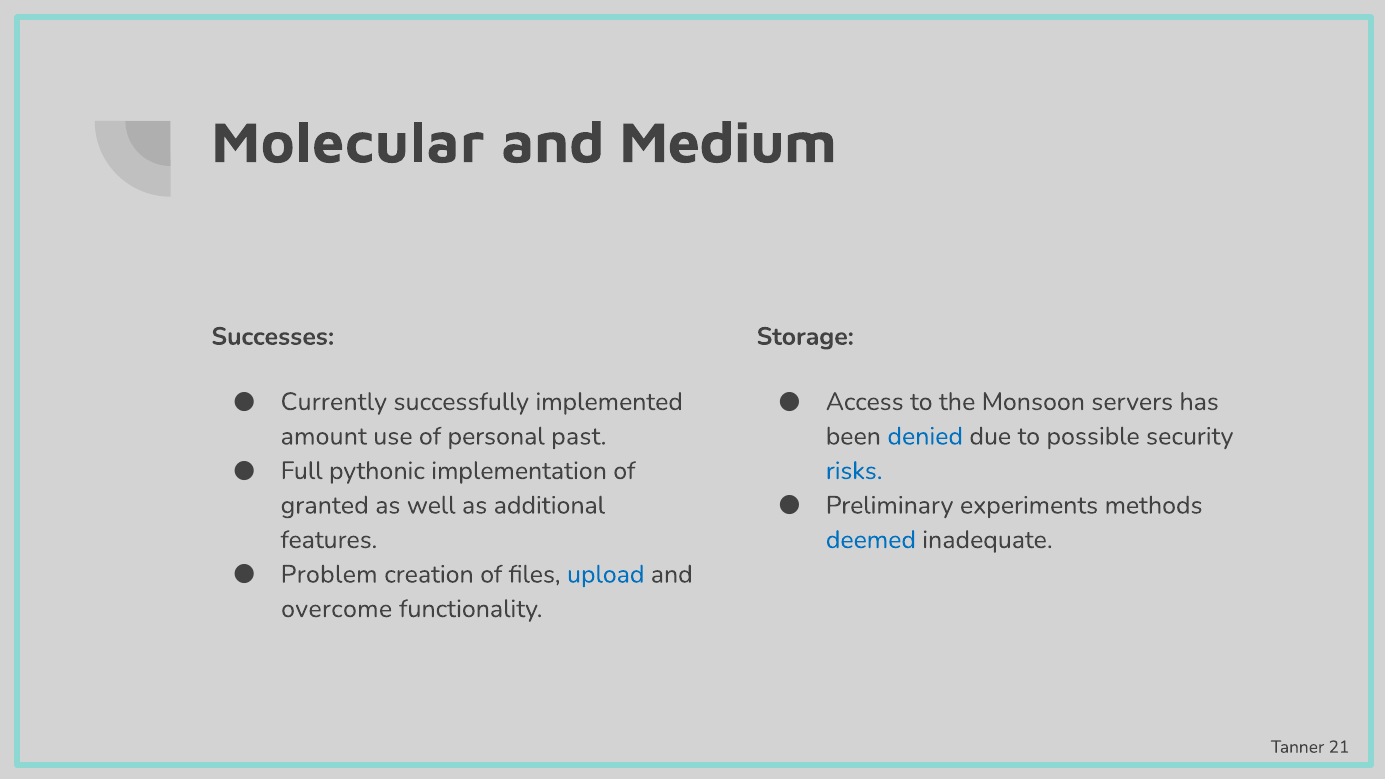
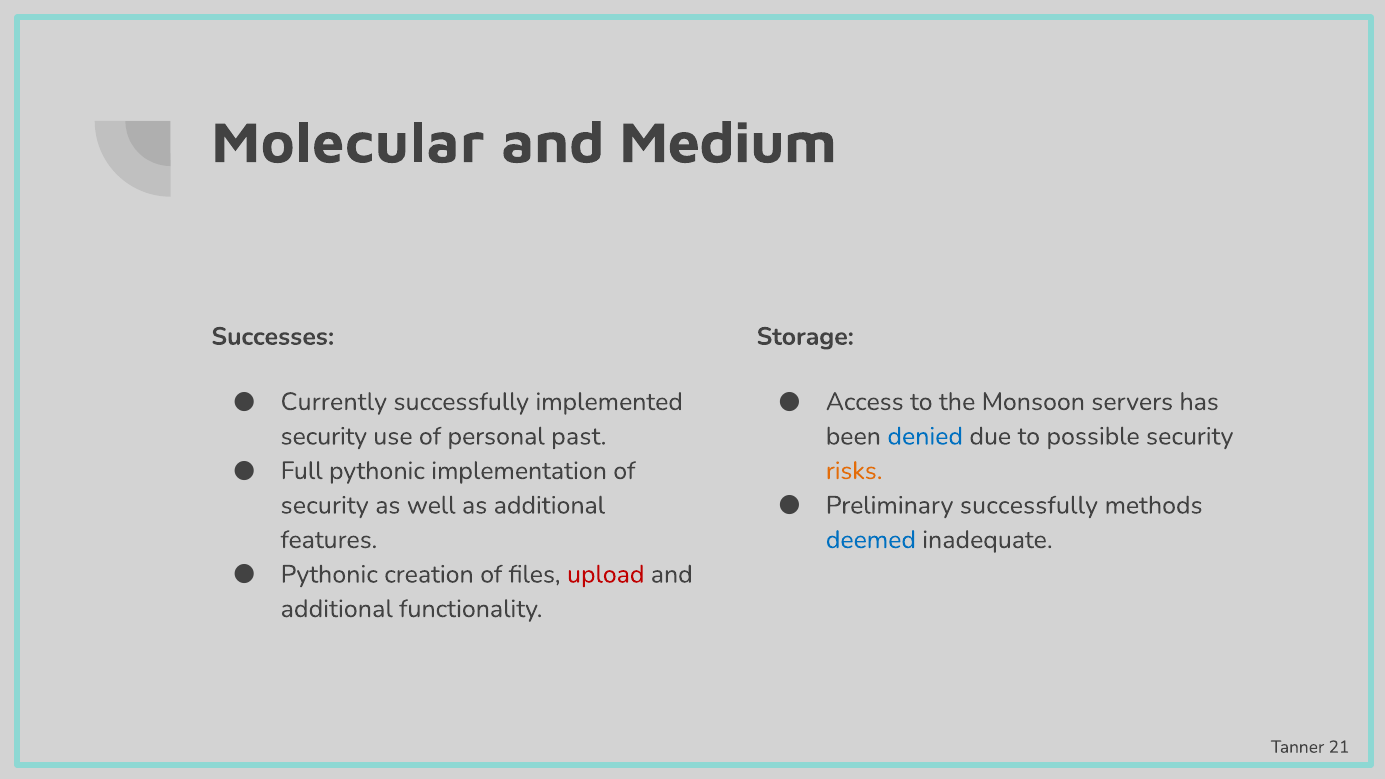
amount: amount -> security (324, 436)
risks colour: blue -> orange (854, 471)
Preliminary experiments: experiments -> successfully (1029, 505)
granted: granted -> security (325, 505)
Problem: Problem -> Pythonic (329, 574)
upload colour: blue -> red (606, 574)
overcome: overcome -> additional (337, 609)
